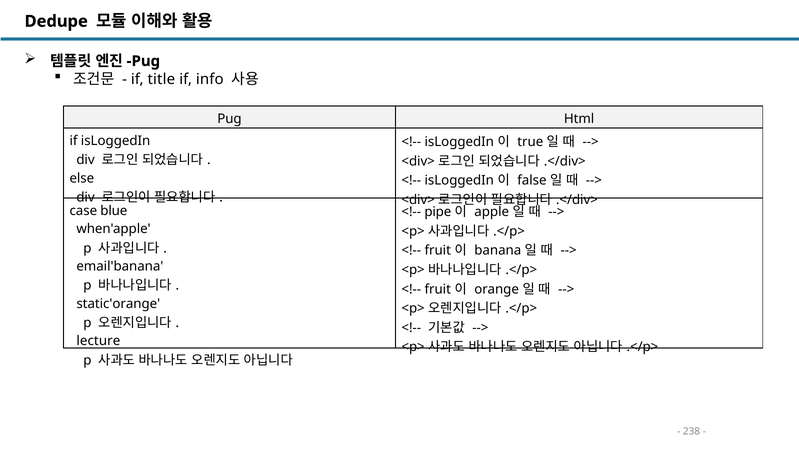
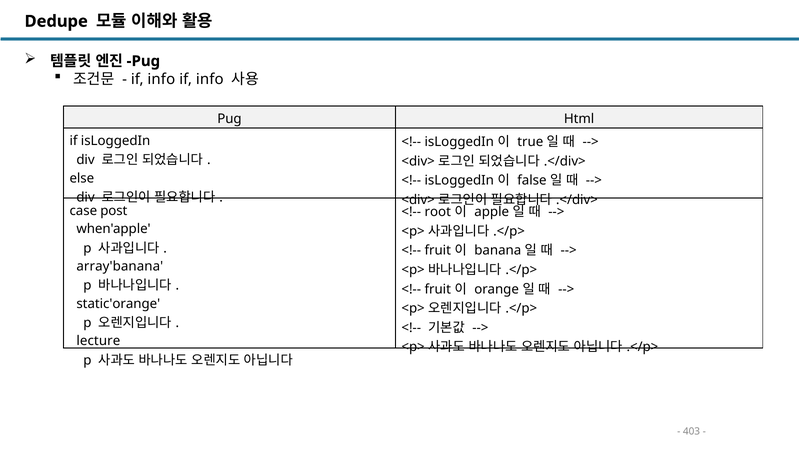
title: title -> info (161, 79)
blue: blue -> post (114, 211)
pipe: pipe -> root (438, 212)
email'banana: email'banana -> array'banana (120, 266)
238: 238 -> 403 (692, 431)
